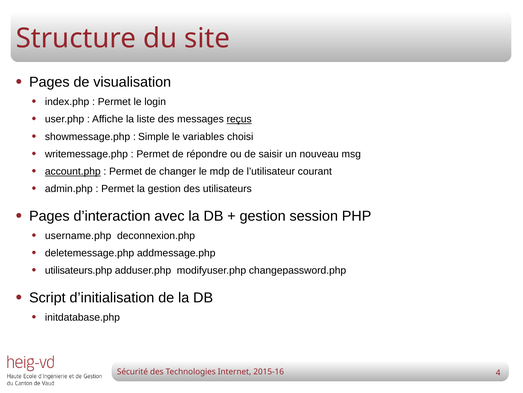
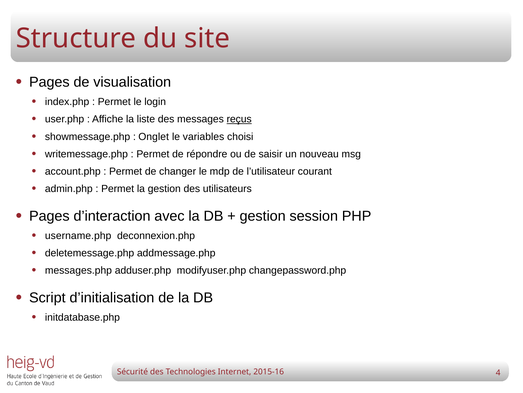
Simple: Simple -> Onglet (154, 136)
account.php underline: present -> none (73, 171)
utilisateurs.php: utilisateurs.php -> messages.php (78, 270)
